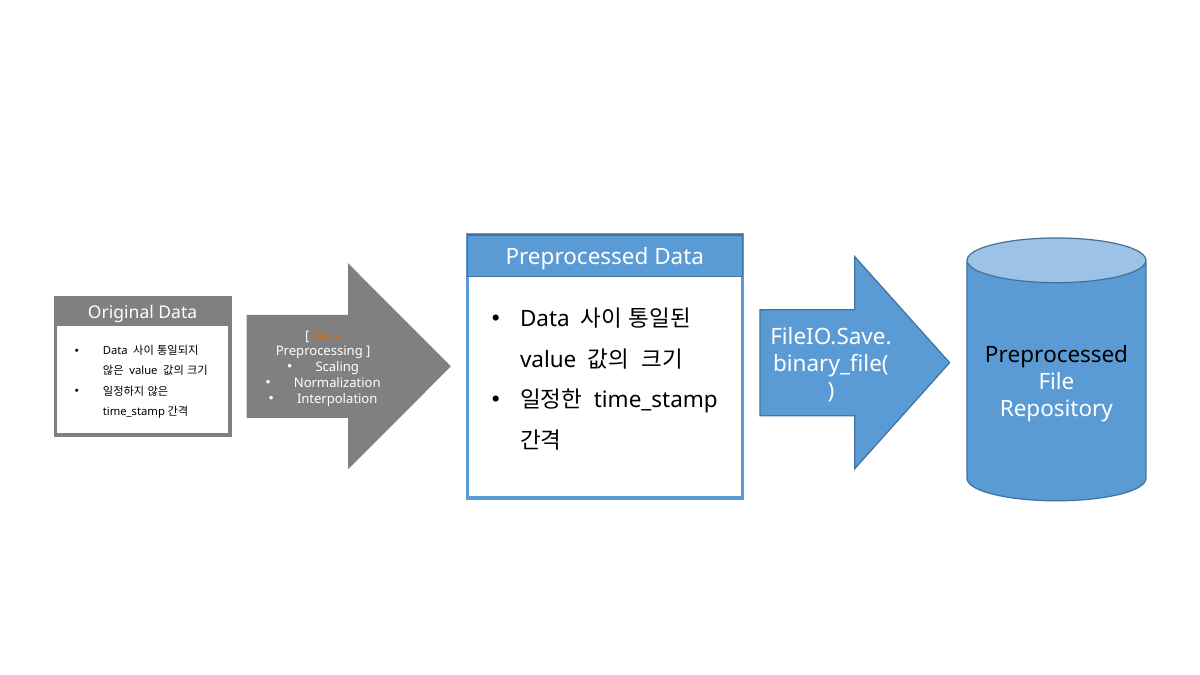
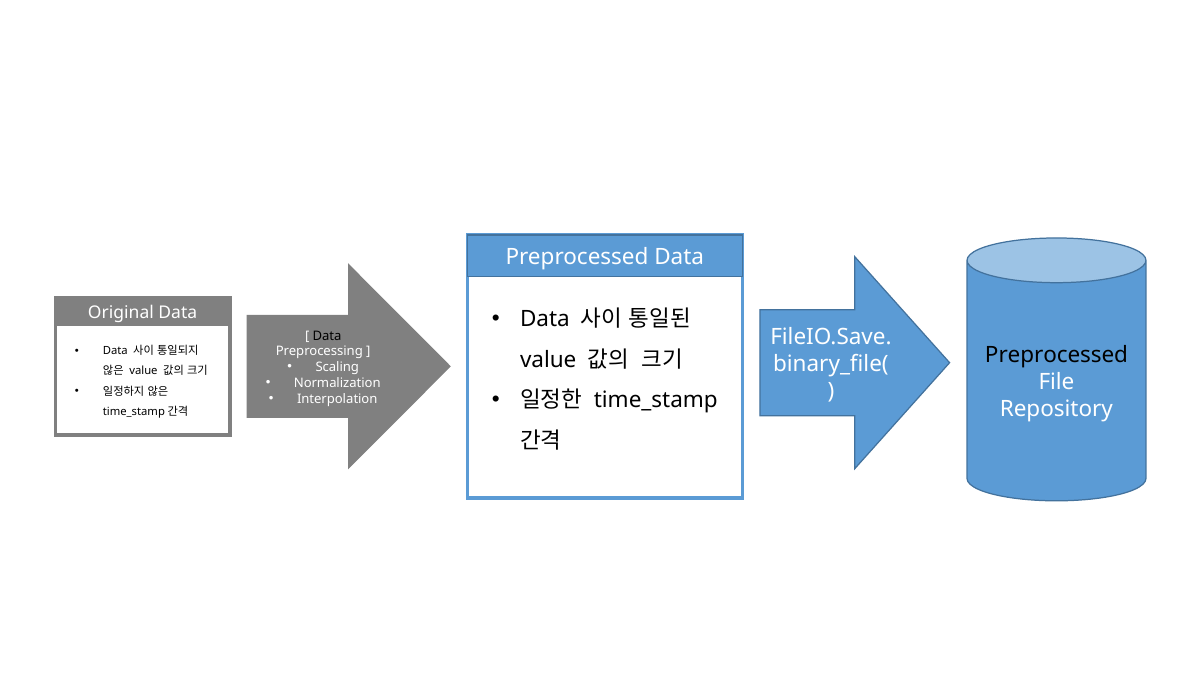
Data colour: orange -> black (327, 336)
